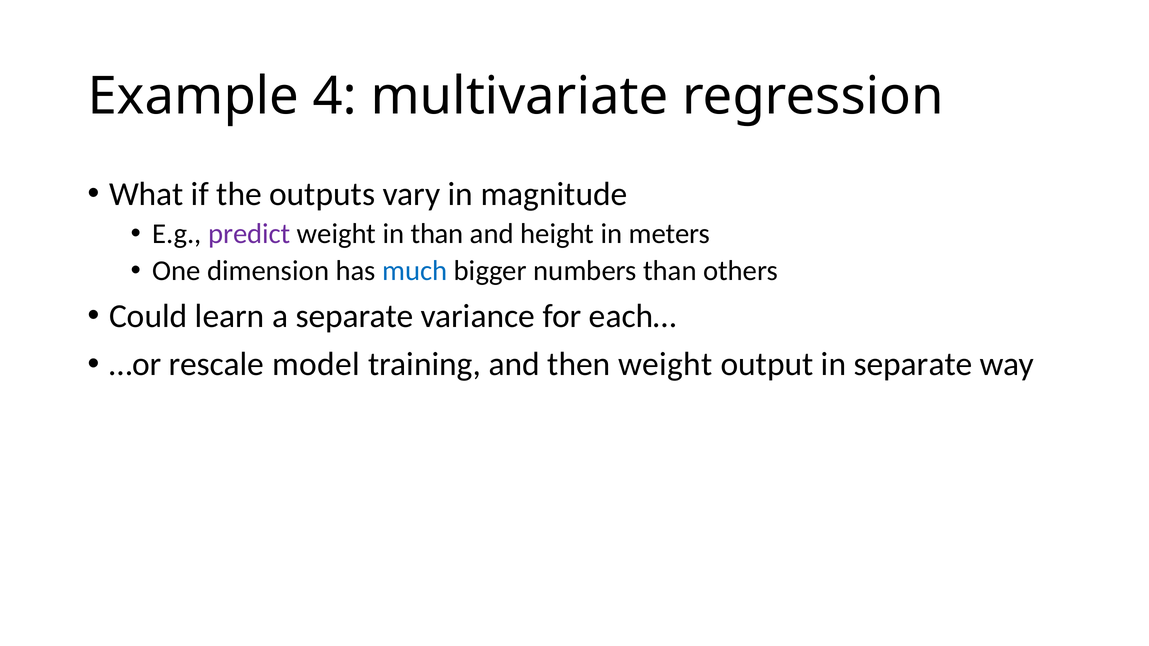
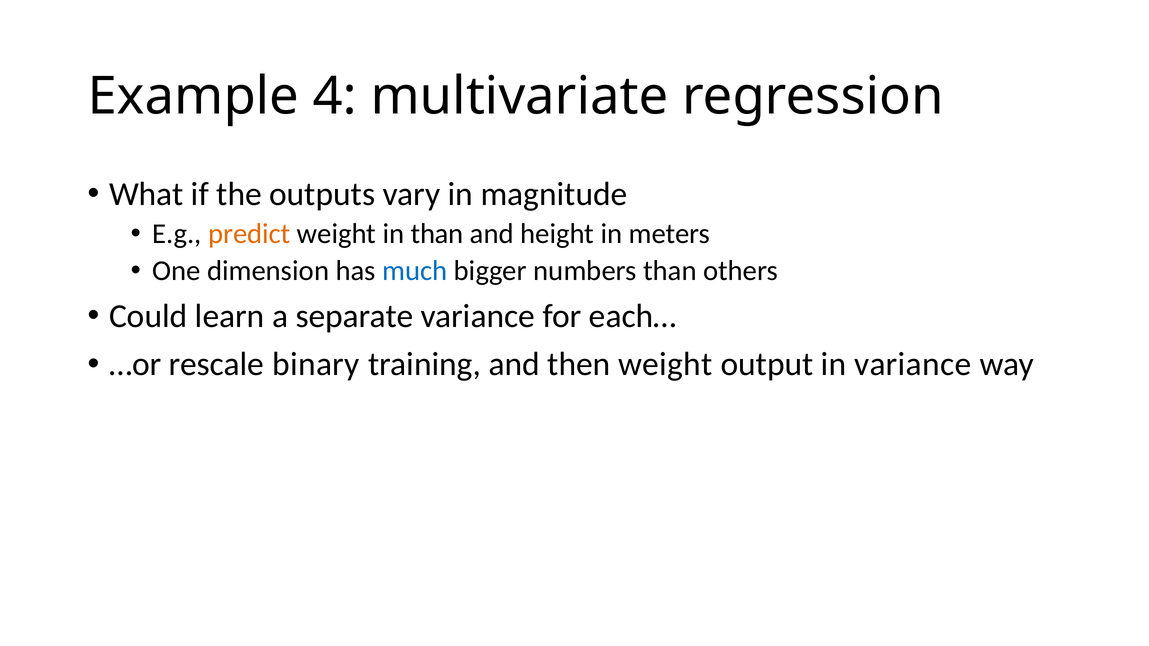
predict colour: purple -> orange (249, 234)
model: model -> binary (316, 365)
in separate: separate -> variance (913, 365)
